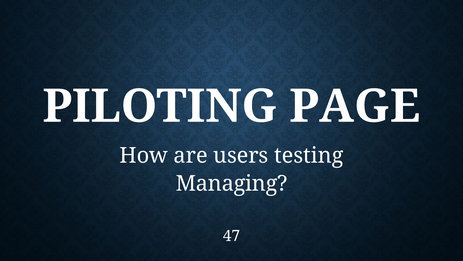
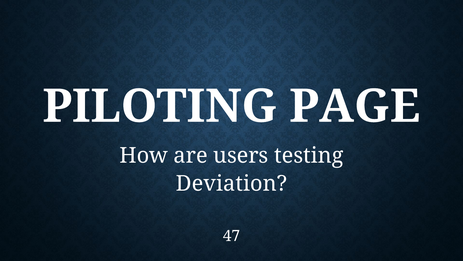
Managing: Managing -> Deviation (231, 183)
